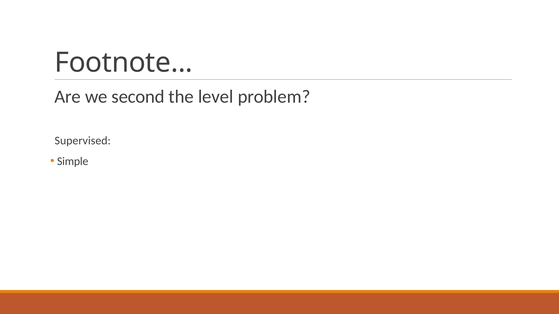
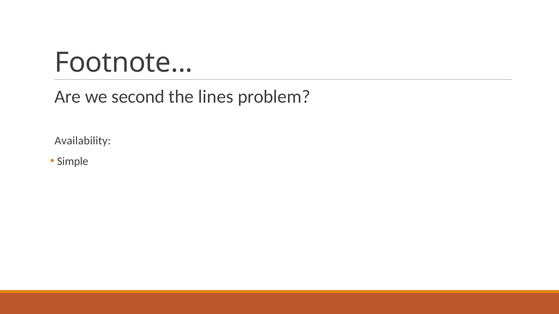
level: level -> lines (216, 97)
Supervised: Supervised -> Availability (83, 141)
